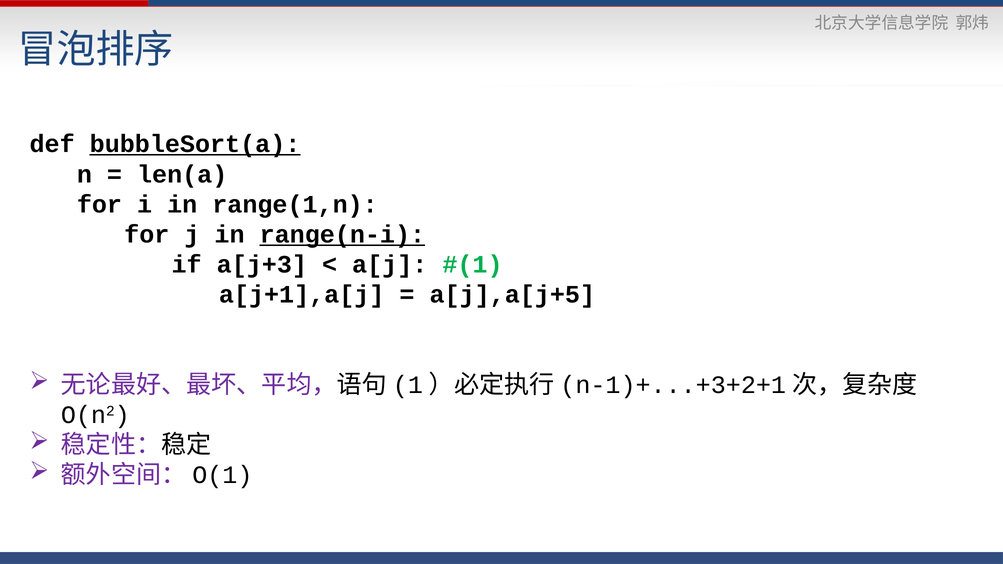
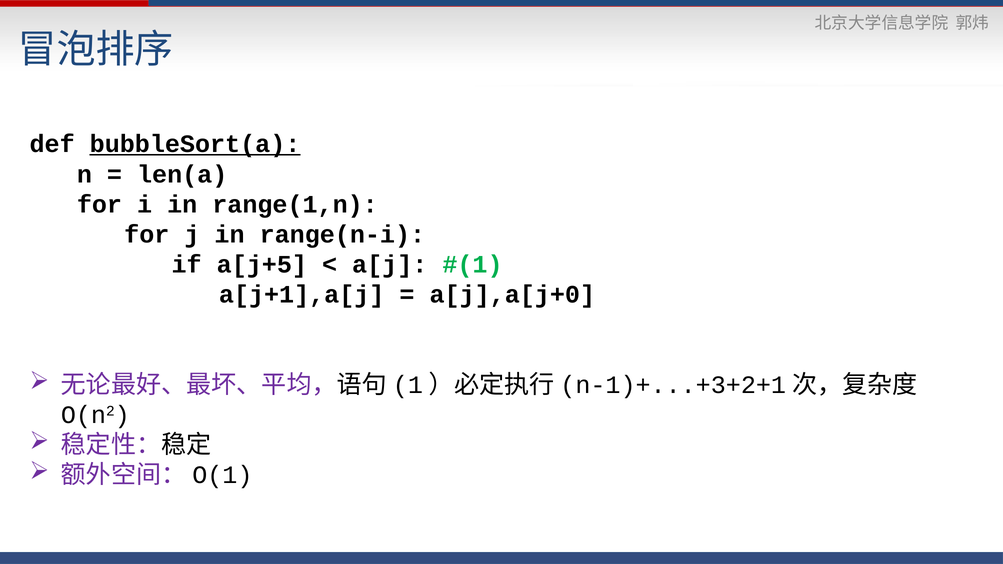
range(n-i underline: present -> none (342, 235)
a[j+3: a[j+3 -> a[j+5 (262, 265)
a[j],a[j+5: a[j],a[j+5 -> a[j],a[j+0 (512, 295)
